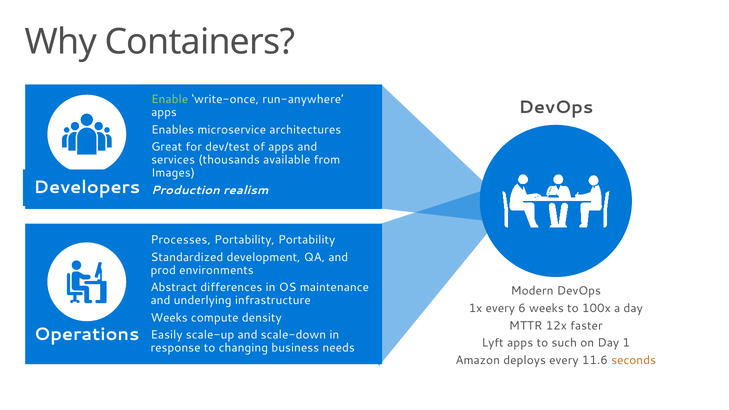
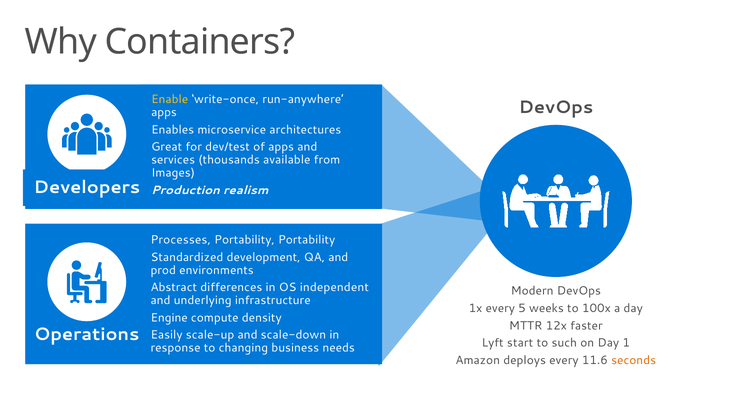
Enable colour: light green -> yellow (170, 99)
maintenance: maintenance -> independent (334, 287)
6: 6 -> 5 (522, 308)
Weeks: Weeks -> Engine (169, 318)
Lyft apps: apps -> start (520, 343)
